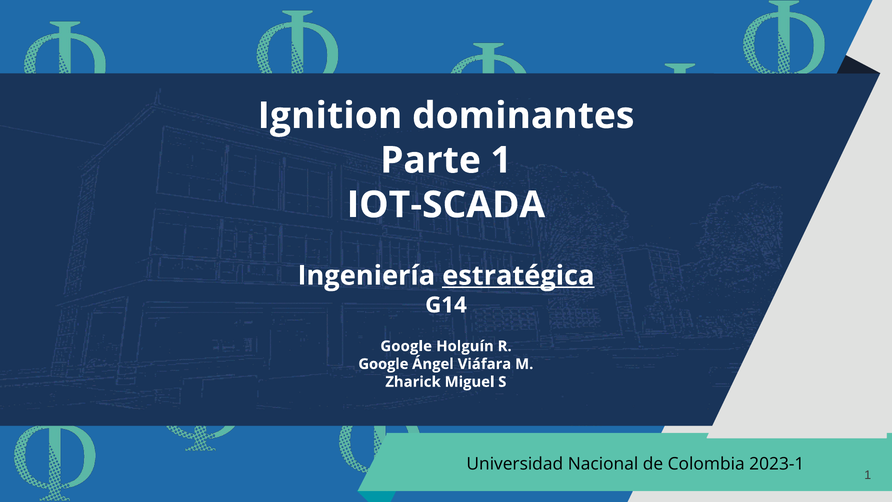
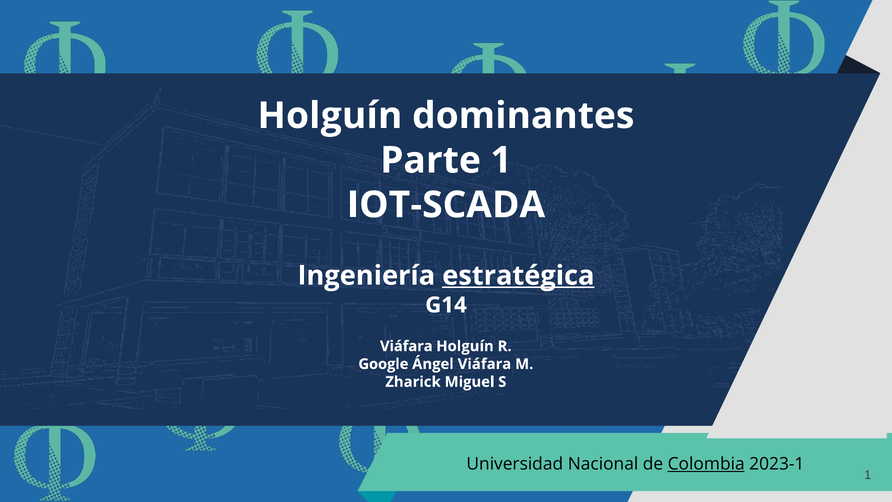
Ignition: Ignition -> Holguín (330, 116)
Google: Google -> Viáfara (406, 346)
Colombia underline: none -> present (706, 464)
